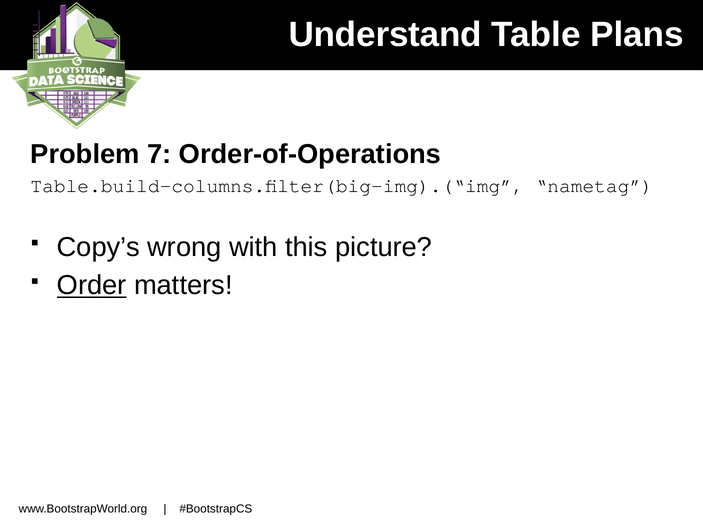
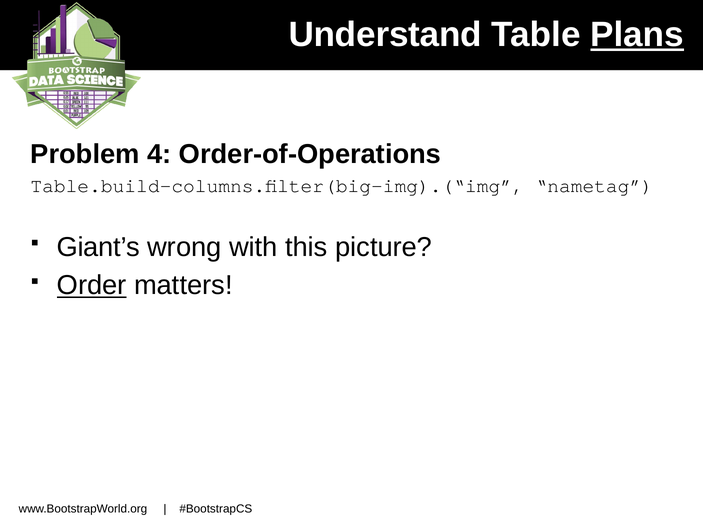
Plans underline: none -> present (637, 35)
7: 7 -> 4 (159, 154)
Copy’s: Copy’s -> Giant’s (98, 247)
